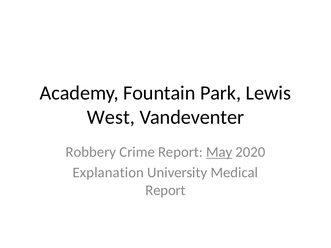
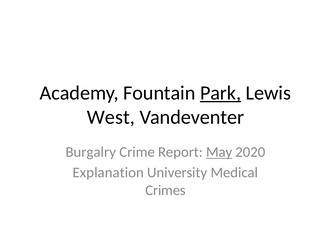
Park underline: none -> present (221, 93)
Robbery: Robbery -> Burgalry (91, 152)
Report: Report -> Crimes (166, 190)
